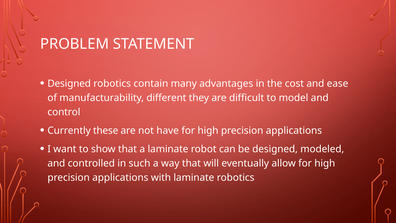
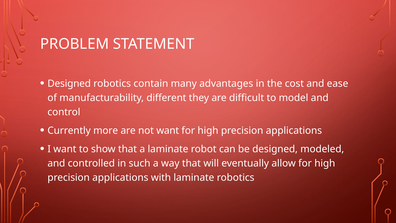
these: these -> more (106, 130)
not have: have -> want (168, 130)
